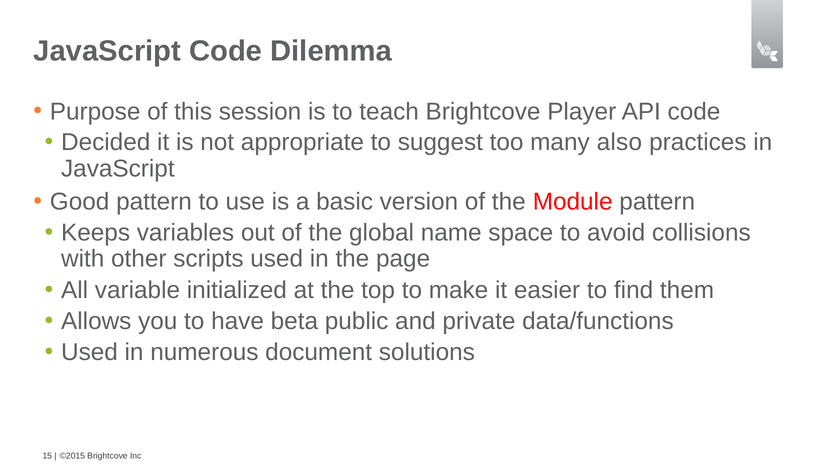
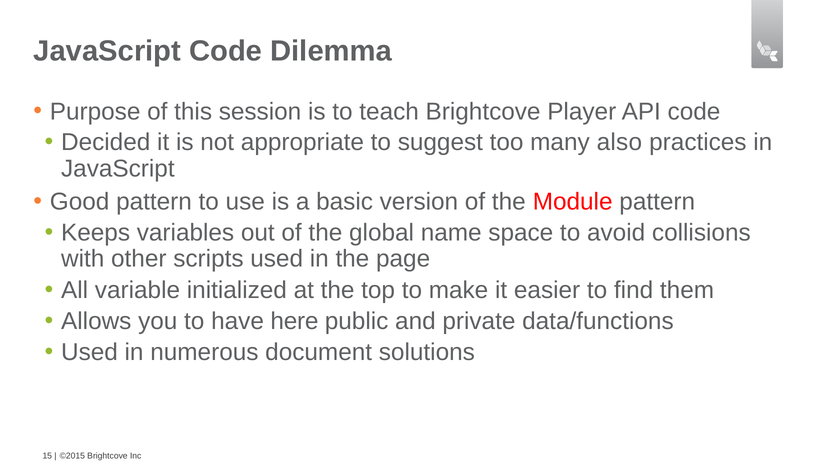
beta: beta -> here (294, 322)
